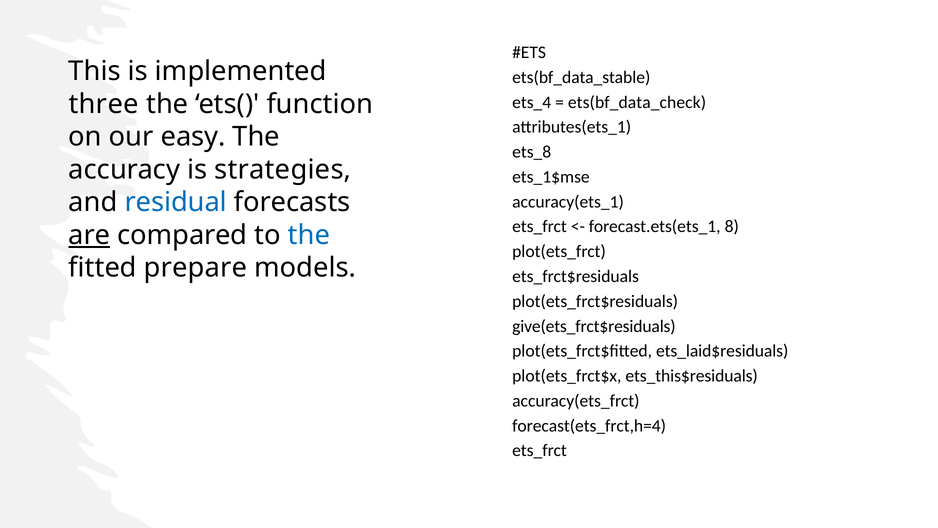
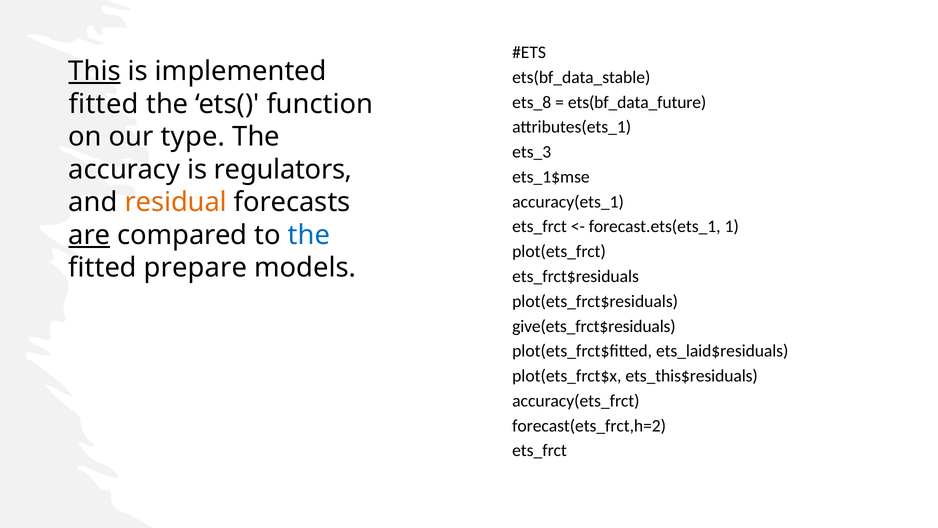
This underline: none -> present (95, 71)
ets_4: ets_4 -> ets_8 (532, 102)
ets(bf_data_check: ets(bf_data_check -> ets(bf_data_future (637, 102)
three: three -> fitted (104, 104)
easy: easy -> type (193, 137)
ets_8: ets_8 -> ets_3 (532, 152)
strategies: strategies -> regulators (283, 169)
residual colour: blue -> orange (176, 202)
8: 8 -> 1 (732, 227)
forecast(ets_frct,h=4: forecast(ets_frct,h=4 -> forecast(ets_frct,h=2 (589, 425)
